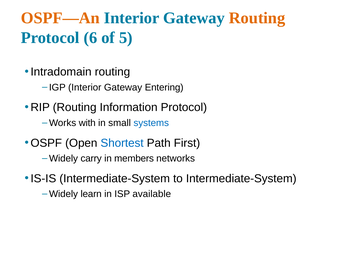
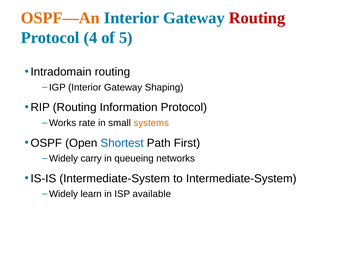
Routing colour: orange -> red (257, 18)
6: 6 -> 4 (90, 38)
Entering: Entering -> Shaping (164, 87)
with: with -> rate (87, 123)
systems colour: blue -> orange (151, 123)
members: members -> queueing (134, 159)
